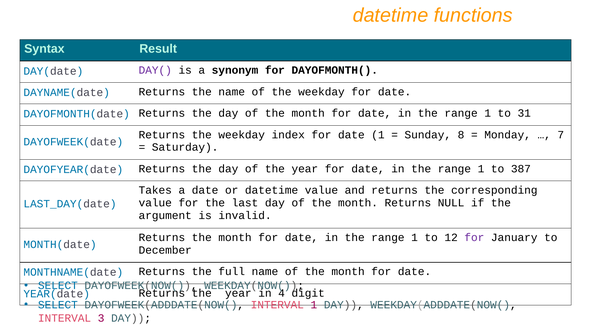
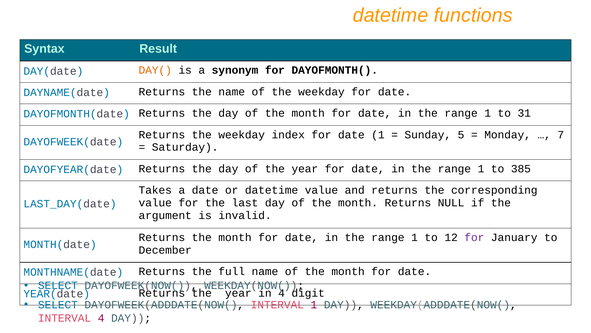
DAY( colour: purple -> orange (155, 70)
8: 8 -> 5 (461, 134)
387: 387 -> 385 (521, 168)
INTERVAL 3: 3 -> 4 (101, 318)
